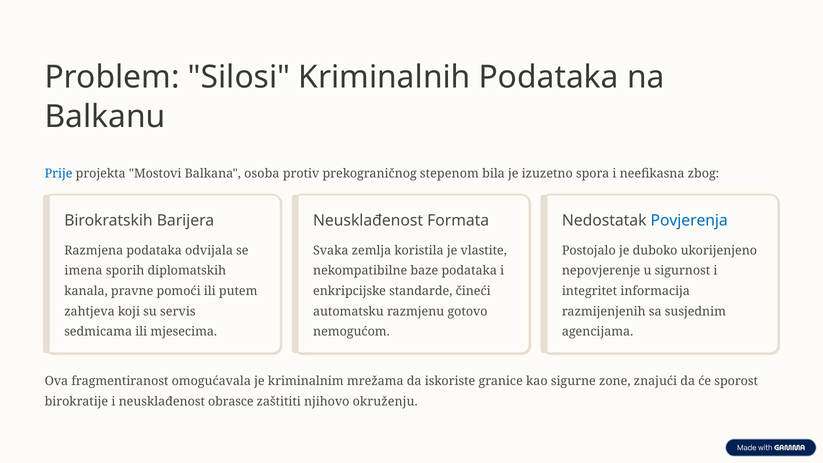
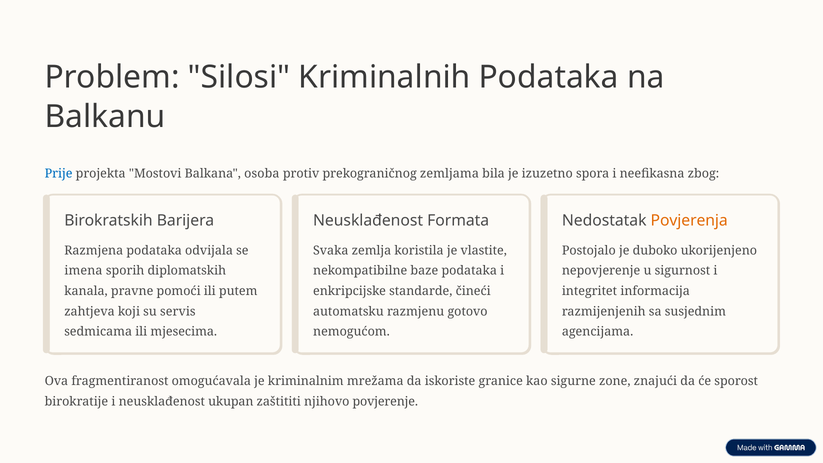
stepenom: stepenom -> zemljama (449, 174)
Povjerenja colour: blue -> orange (689, 220)
obrasce: obrasce -> ukupan (231, 402)
okruženju: okruženju -> povjerenje (385, 402)
